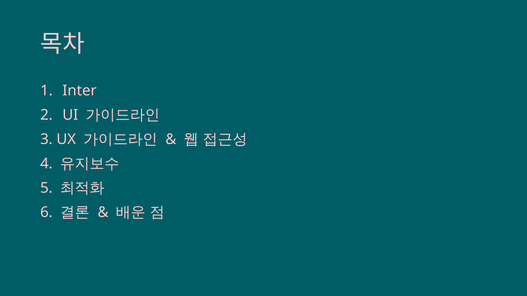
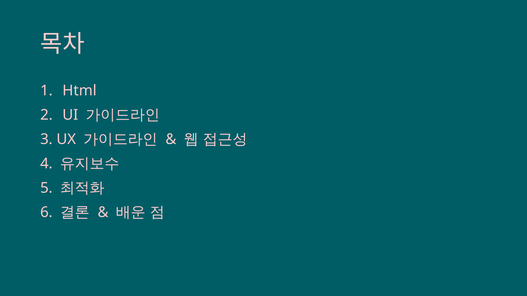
Inter: Inter -> Html (80, 91)
